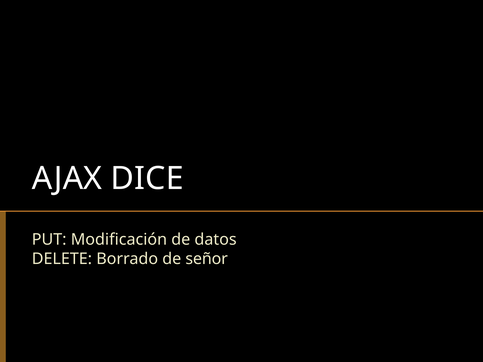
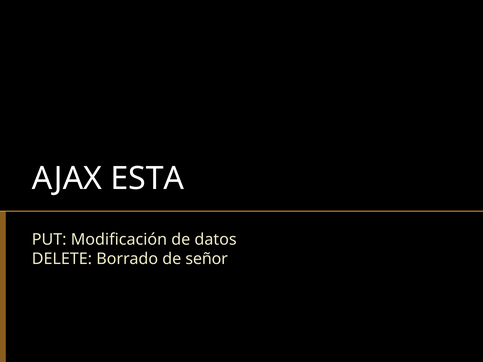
DICE: DICE -> ESTA (147, 179)
